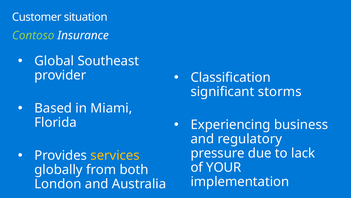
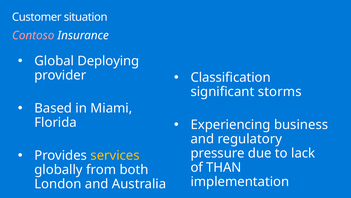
Contoso colour: light green -> pink (33, 35)
Southeast: Southeast -> Deploying (108, 61)
YOUR: YOUR -> THAN (224, 167)
